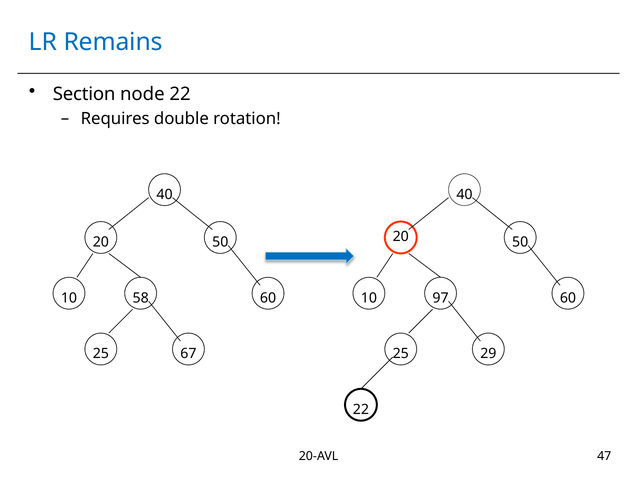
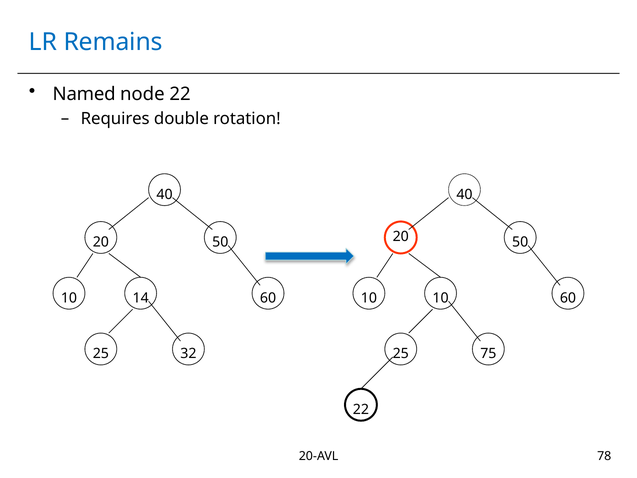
Section: Section -> Named (84, 94)
58: 58 -> 14 (141, 298)
10 97: 97 -> 10 (441, 298)
67: 67 -> 32 (188, 353)
29: 29 -> 75 (488, 353)
47: 47 -> 78 (604, 456)
